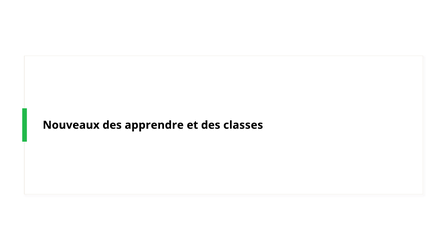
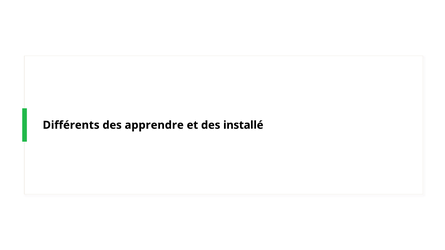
Nouveaux: Nouveaux -> Différents (71, 125)
classes: classes -> installé (243, 125)
